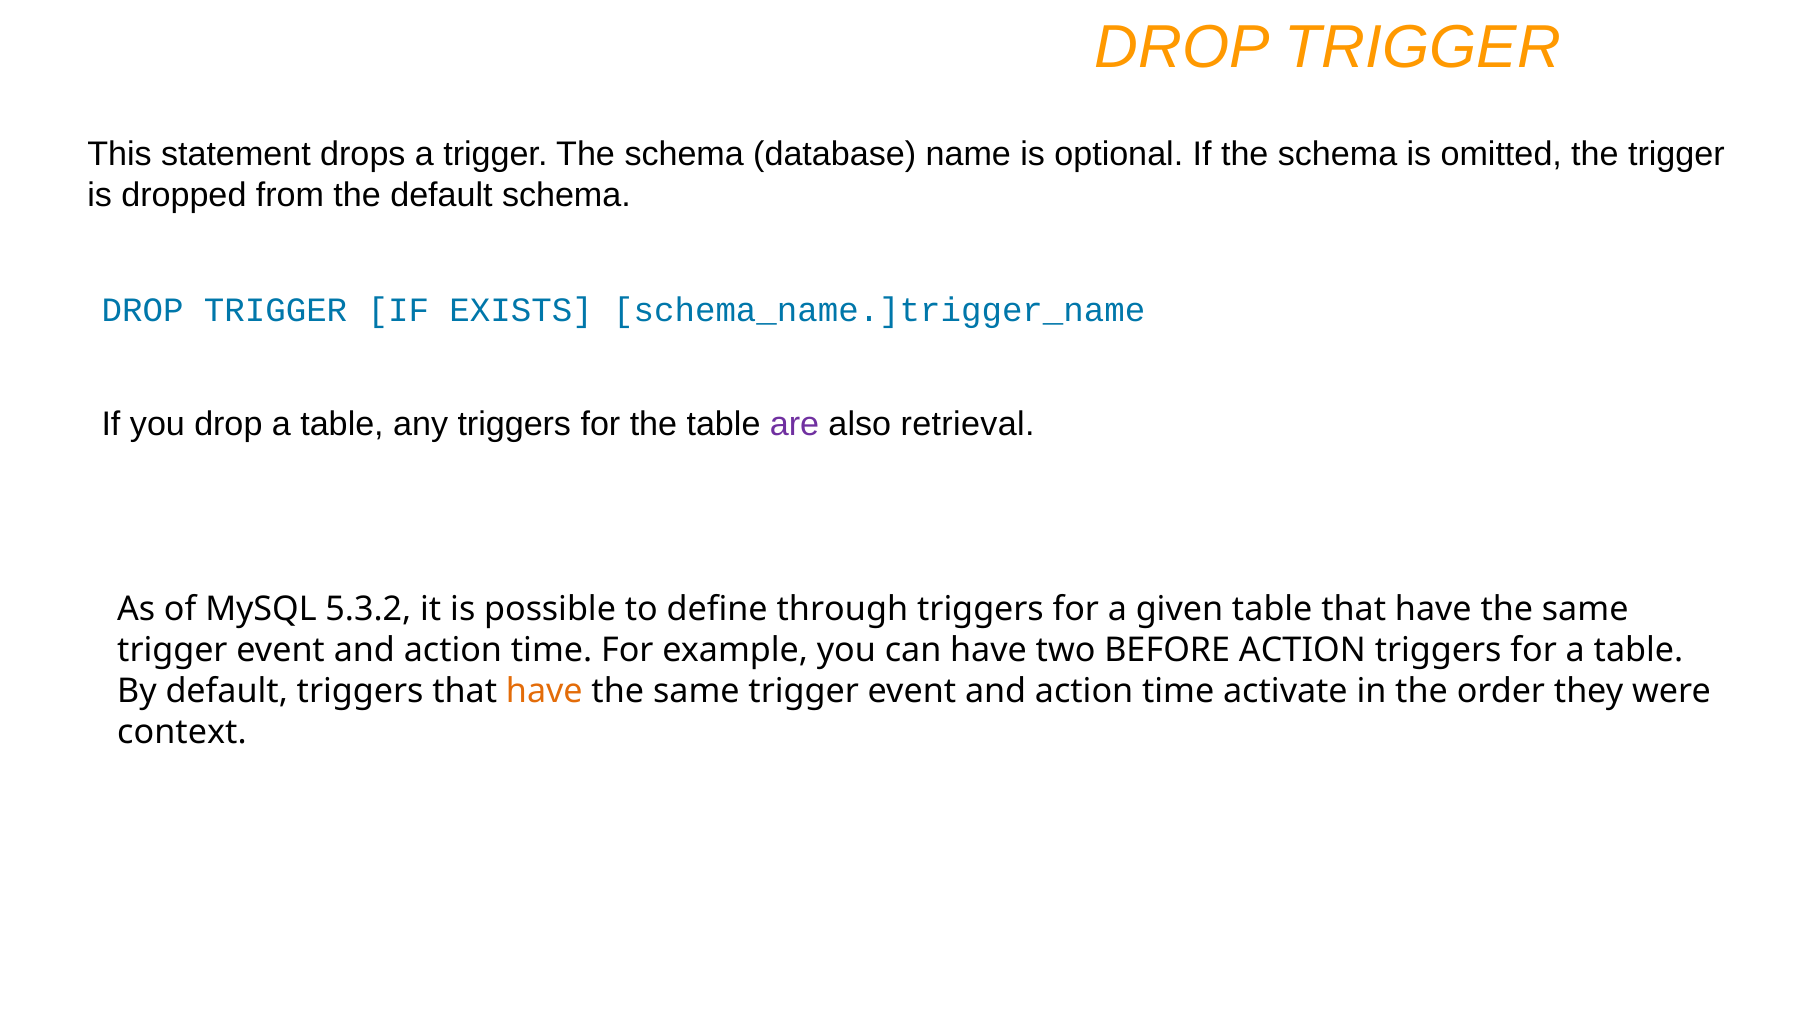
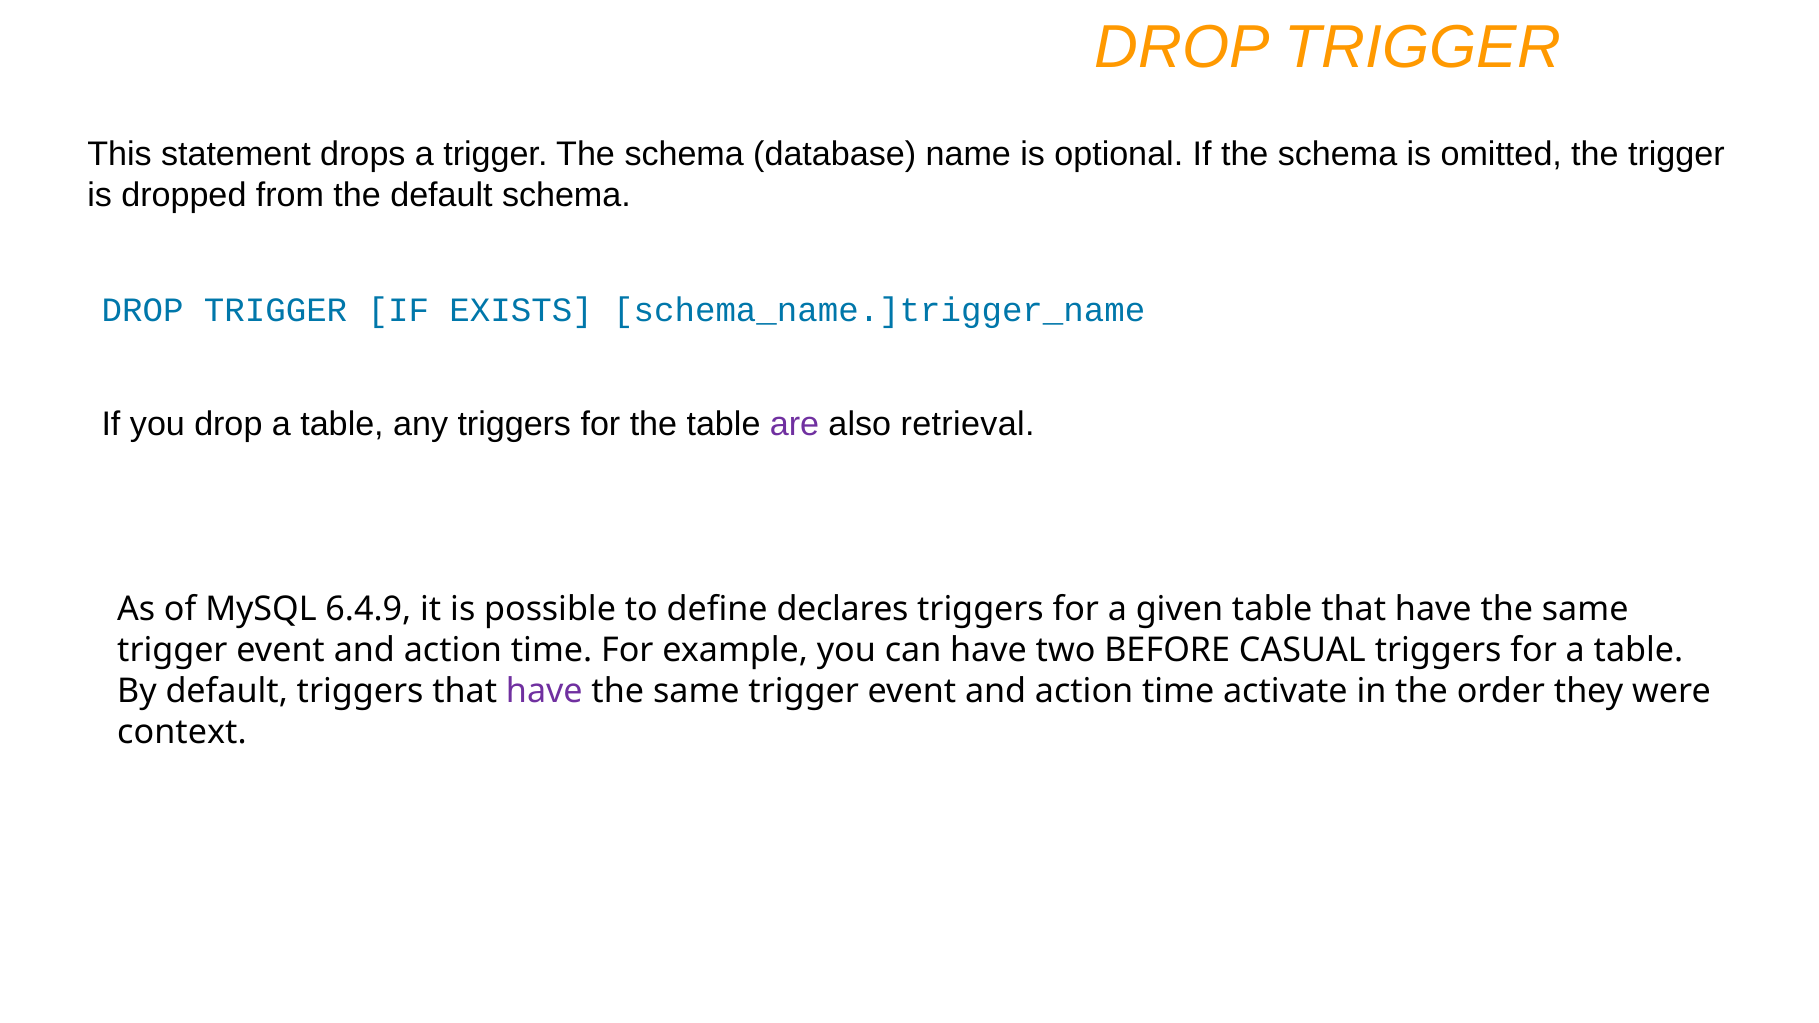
5.3.2: 5.3.2 -> 6.4.9 (368, 609)
through: through -> declares (843, 609)
BEFORE ACTION: ACTION -> CASUAL (1302, 650)
have colour: orange -> purple (544, 691)
